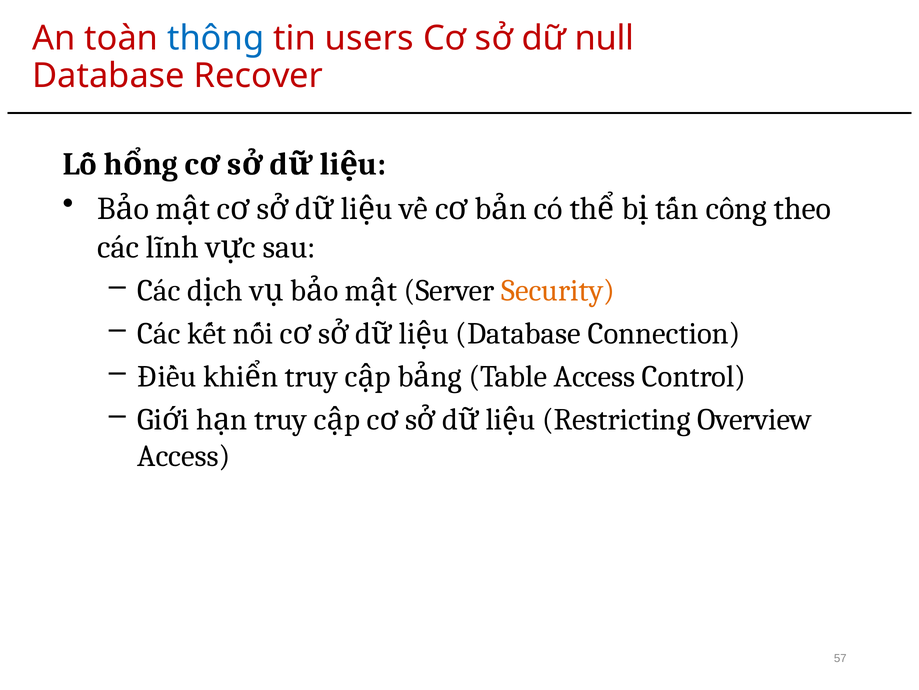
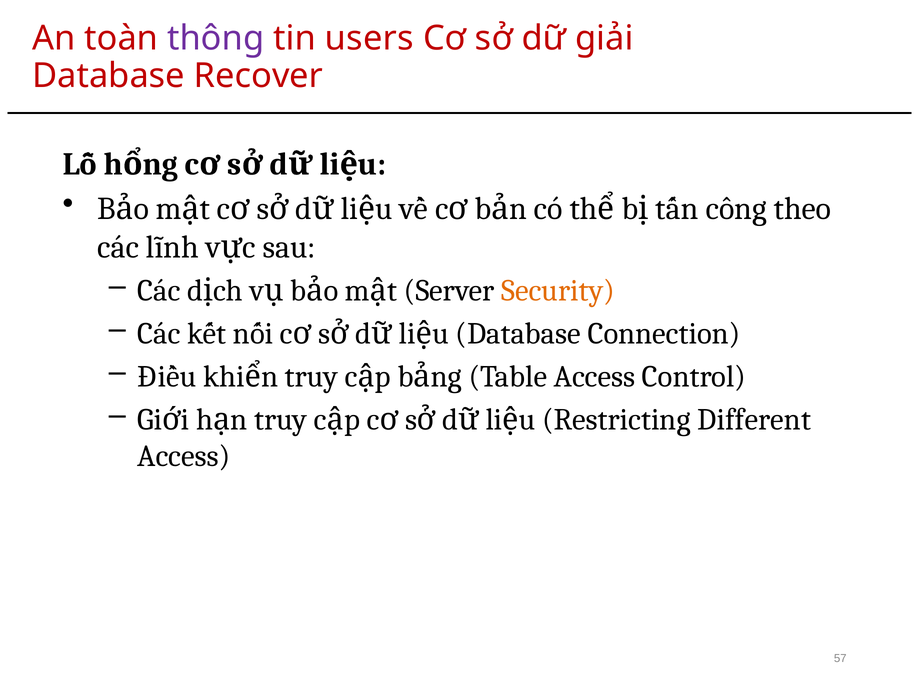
thông colour: blue -> purple (216, 38)
null: null -> giải (604, 38)
Overview: Overview -> Different (754, 419)
